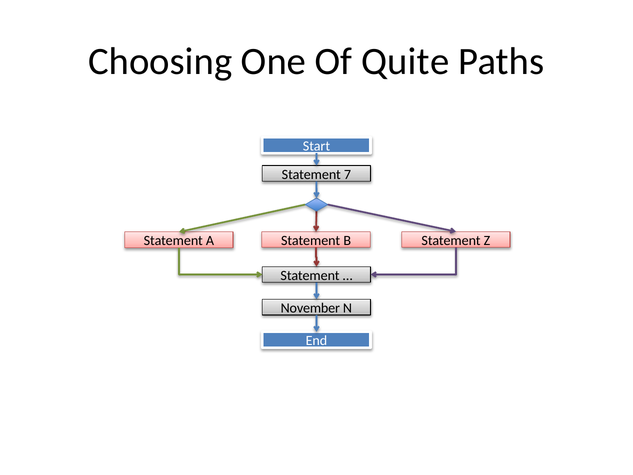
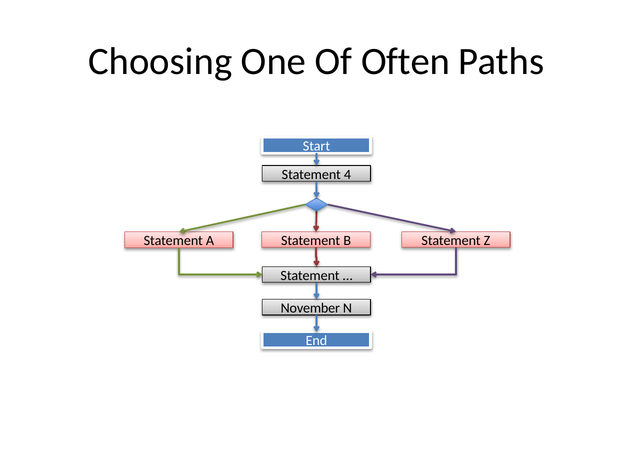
Quite: Quite -> Often (405, 61)
7: 7 -> 4 (348, 174)
